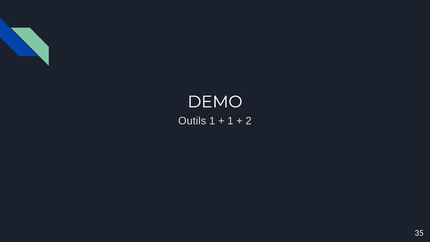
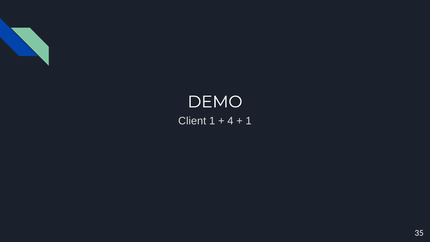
Outils: Outils -> Client (192, 121)
1: 1 -> 4 (230, 121)
2: 2 -> 1 (249, 121)
